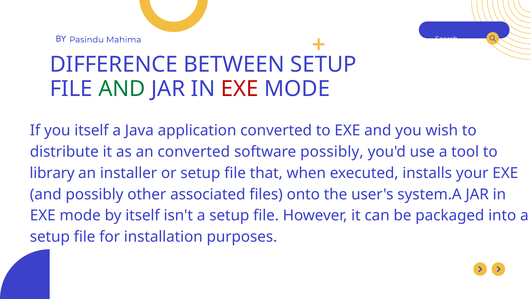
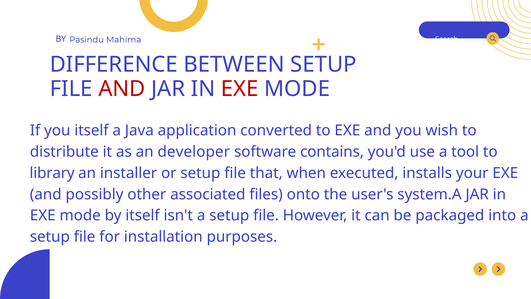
AND colour: green -> red (122, 89)
an converted: converted -> developer (194, 152)
software possibly: possibly -> contains (332, 152)
